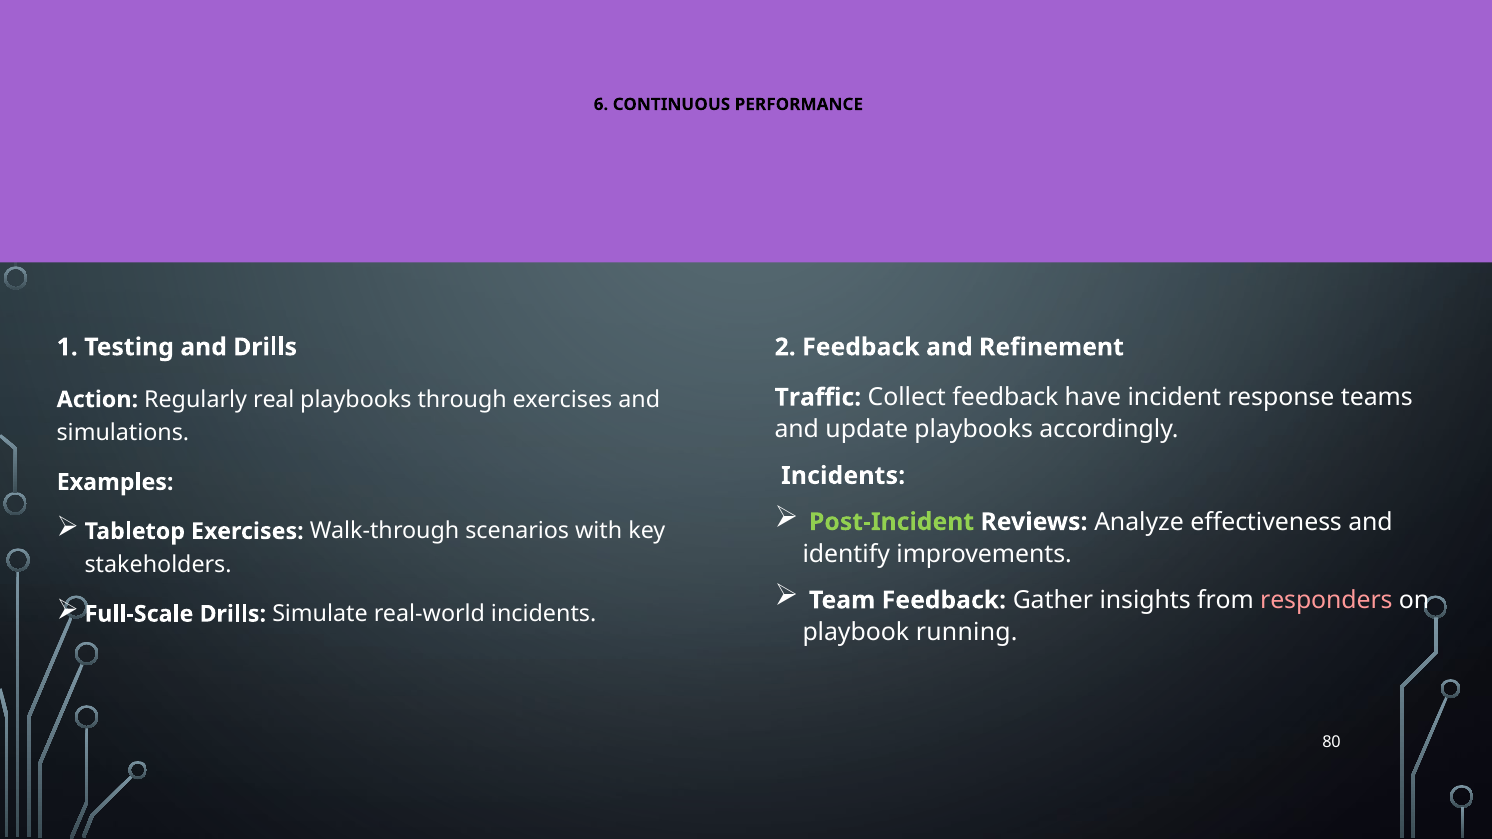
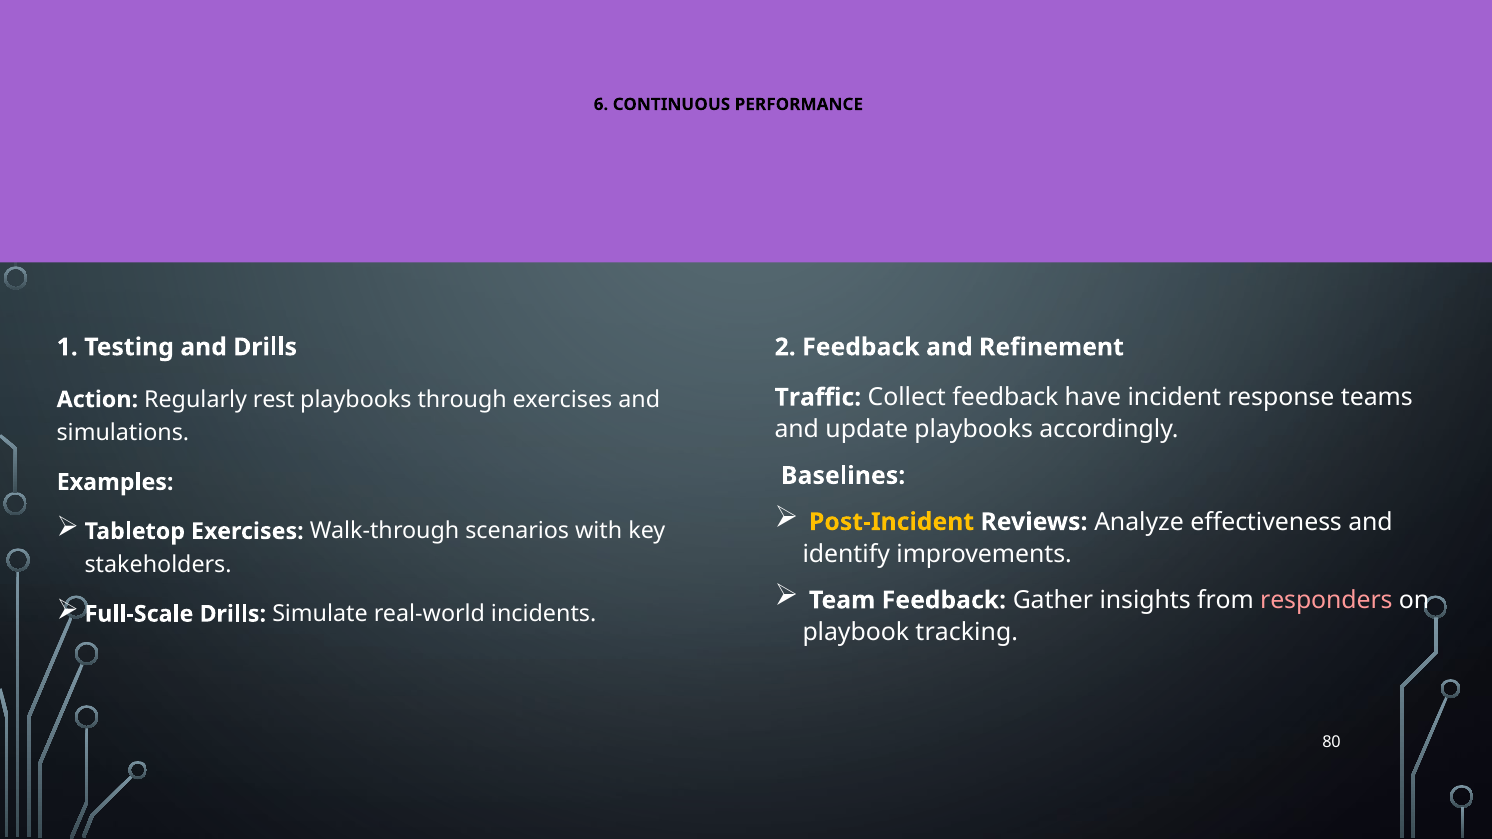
real: real -> rest (274, 400)
Incidents: Incidents -> Baselines (843, 476)
Post-Incident colour: light green -> yellow (892, 522)
running: running -> tracking (967, 633)
